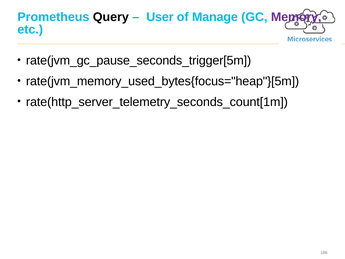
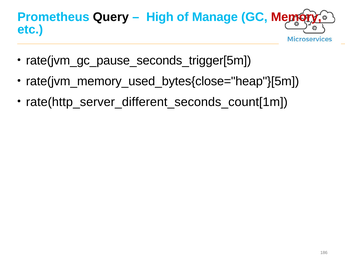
User: User -> High (160, 17)
Memory colour: purple -> red (296, 17)
rate(jvm_memory_used_bytes{focus="heap"}[5m: rate(jvm_memory_used_bytes{focus="heap"}[5m -> rate(jvm_memory_used_bytes{close="heap"}[5m (163, 81)
rate(http_server_telemetry_seconds_count[1m: rate(http_server_telemetry_seconds_count[1m -> rate(http_server_different_seconds_count[1m (157, 102)
